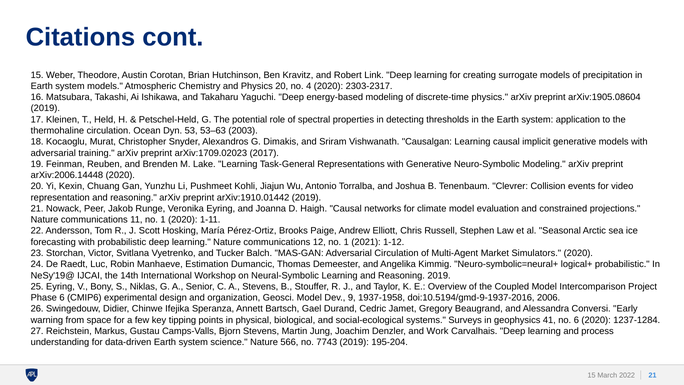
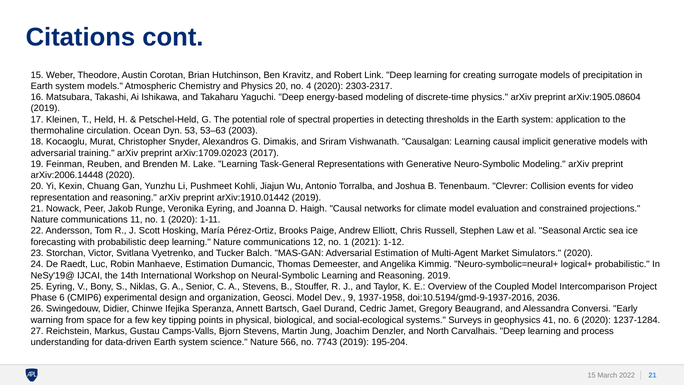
Adversarial Circulation: Circulation -> Estimation (397, 253)
2006: 2006 -> 2036 (549, 298)
Work: Work -> North (438, 331)
